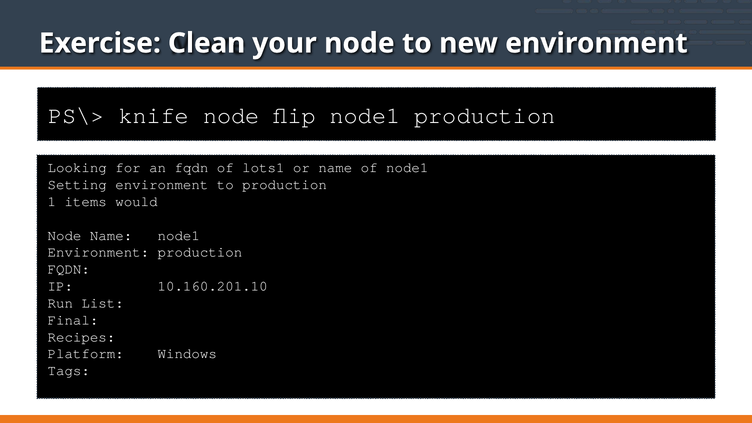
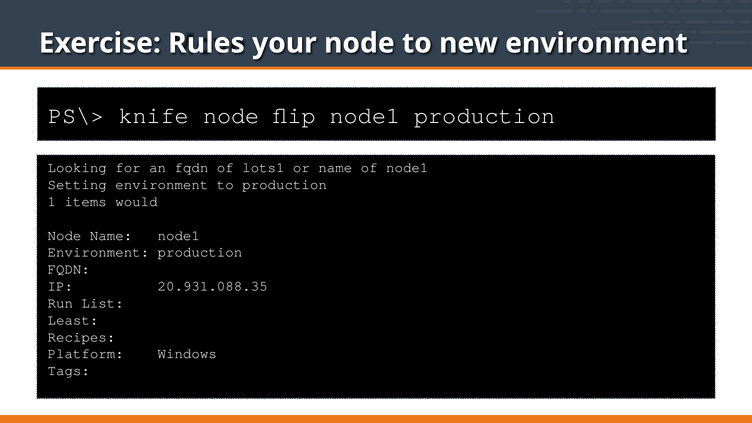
Clean: Clean -> Rules (206, 43)
10.160.201.10: 10.160.201.10 -> 20.931.088.35 (213, 286)
Final: Final -> Least (73, 320)
